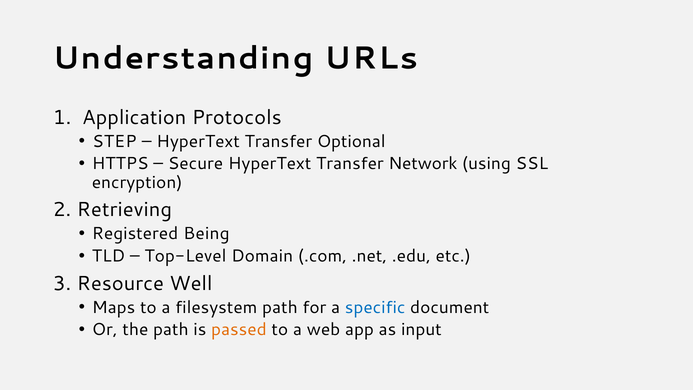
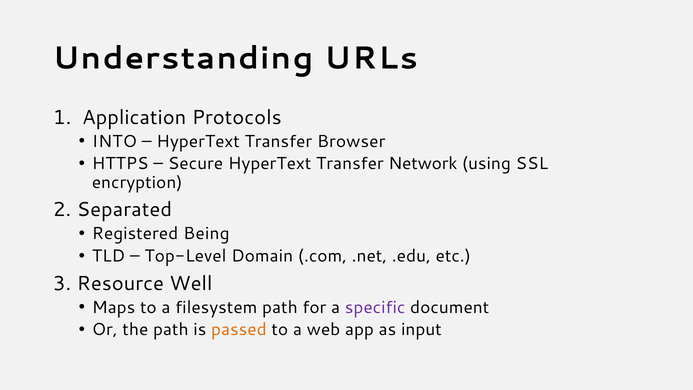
STEP: STEP -> INTO (114, 141)
Optional: Optional -> Browser (351, 141)
Retrieving: Retrieving -> Separated (124, 210)
specific colour: blue -> purple (375, 307)
